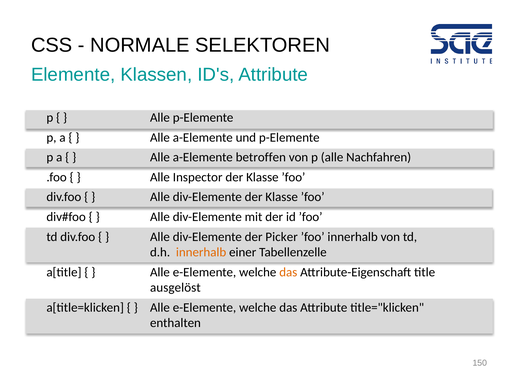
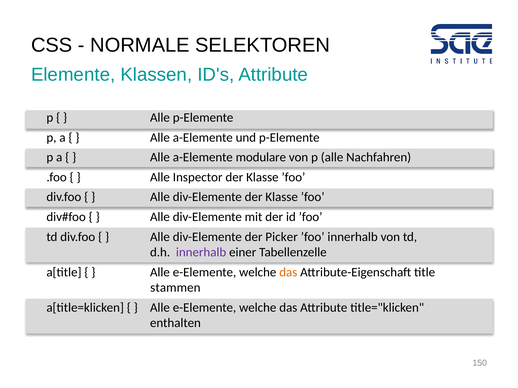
betroffen: betroffen -> modulare (261, 158)
innerhalb colour: orange -> purple (201, 253)
ausgelöst: ausgelöst -> stammen (175, 288)
